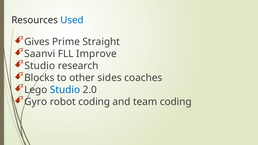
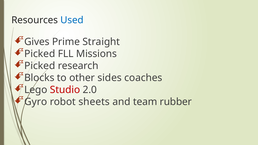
Saanvi: Saanvi -> Picked (40, 54)
Improve: Improve -> Missions (97, 54)
Studio: Studio -> Picked (40, 66)
Studio colour: blue -> red (65, 90)
robot coding: coding -> sheets (94, 102)
team coding: coding -> rubber (176, 102)
